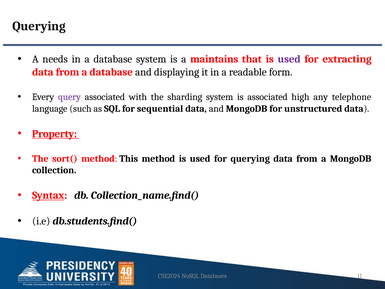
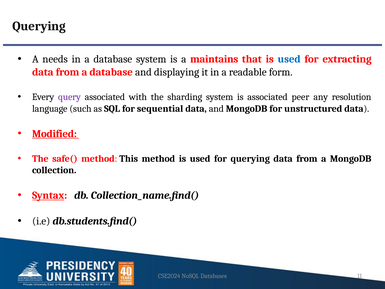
used colour: purple -> blue (289, 59)
high: high -> peer (300, 97)
telephone: telephone -> resolution (352, 97)
Property: Property -> Modified (54, 134)
sort(: sort( -> safe( (65, 159)
